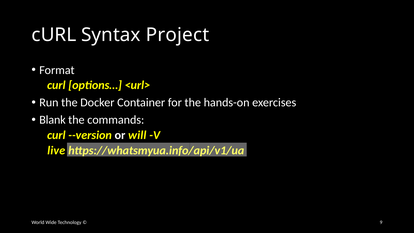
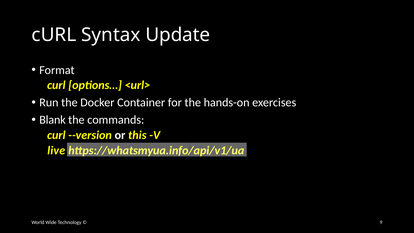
Project: Project -> Update (178, 35)
will: will -> this (137, 135)
